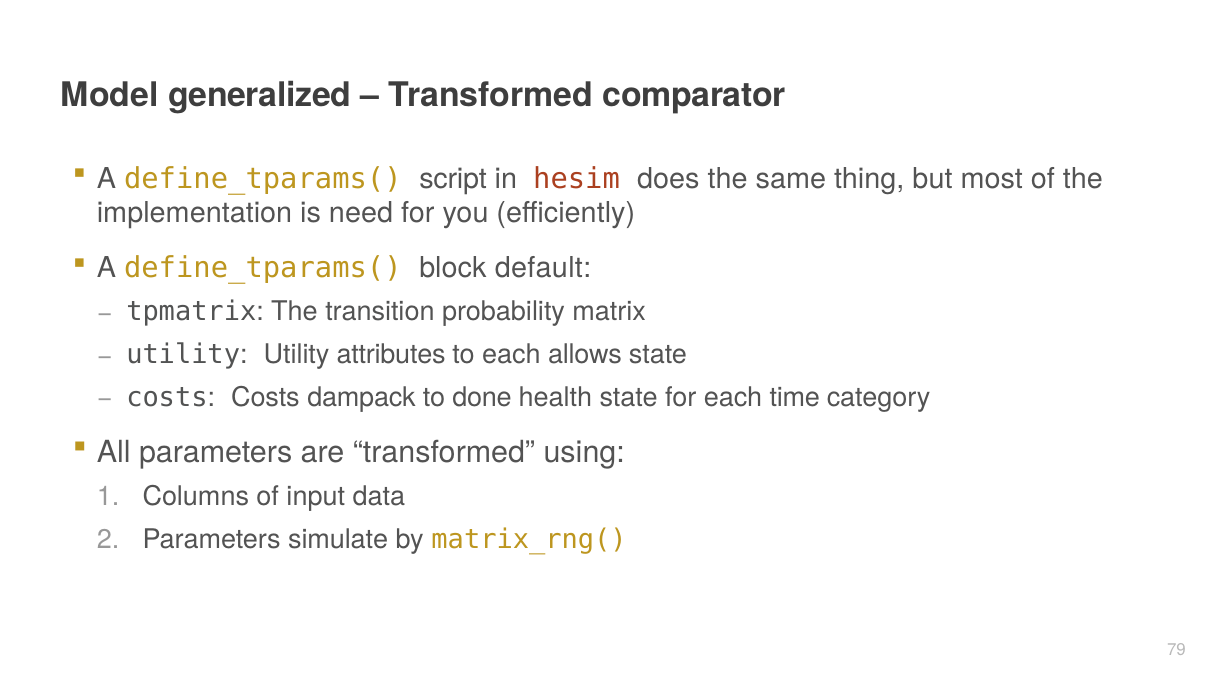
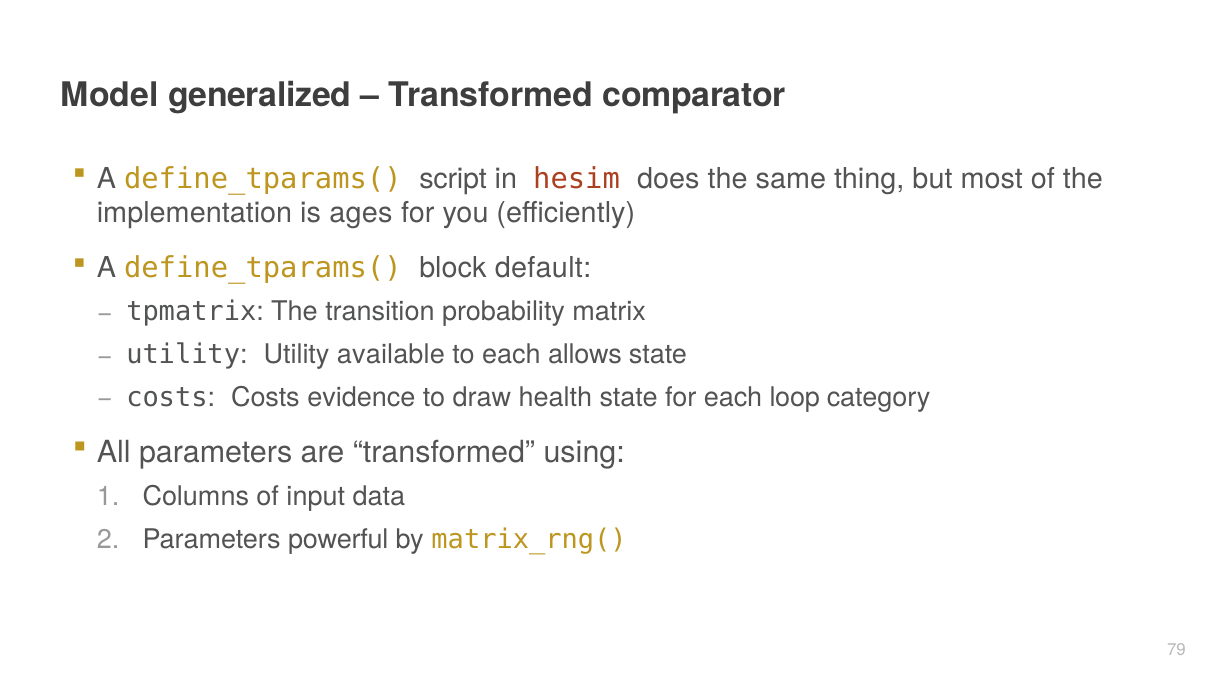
need: need -> ages (361, 213)
attributes: attributes -> available (391, 354)
dampack: dampack -> evidence (361, 397)
done: done -> draw (482, 397)
time: time -> loop (795, 397)
simulate: simulate -> powerful (338, 539)
